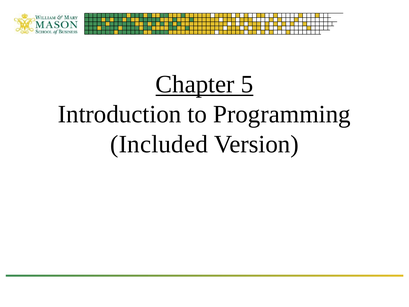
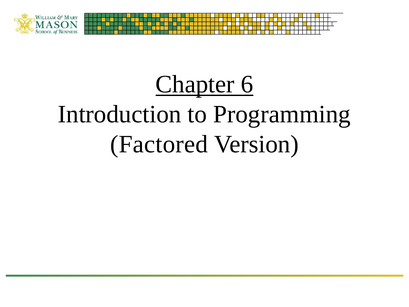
5: 5 -> 6 (247, 84)
Included: Included -> Factored (159, 144)
